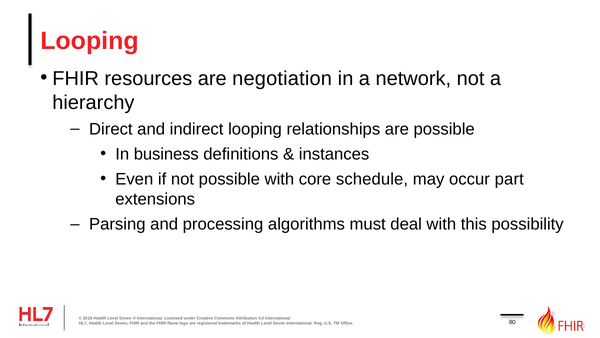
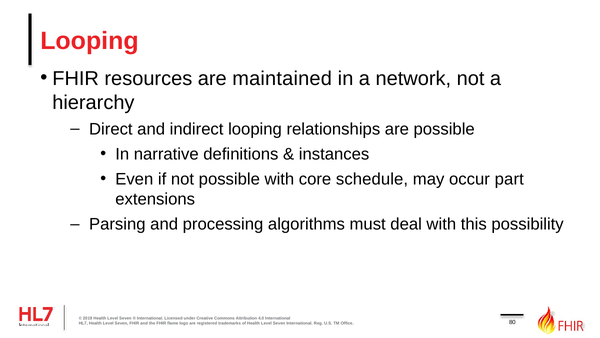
negotiation: negotiation -> maintained (282, 78)
business: business -> narrative (166, 154)
